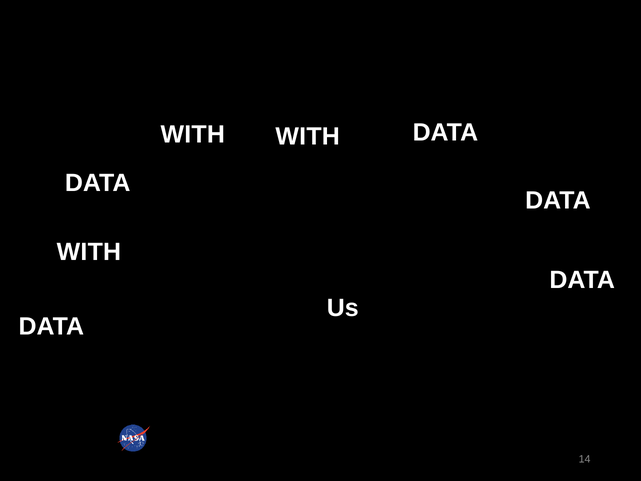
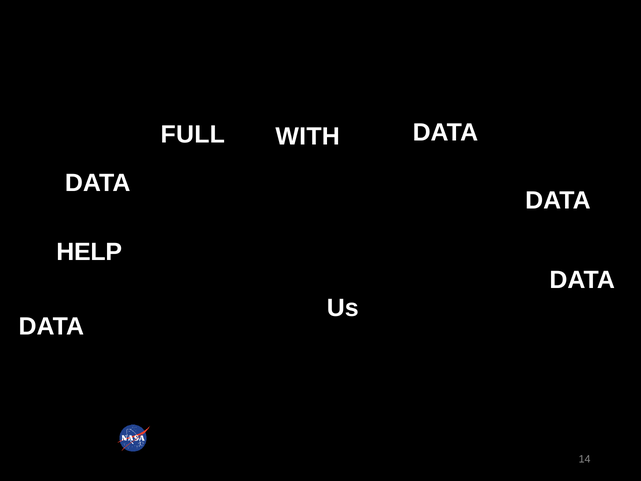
WITH: WITH -> FULL (193, 134)
WITH: WITH -> HELP (89, 252)
